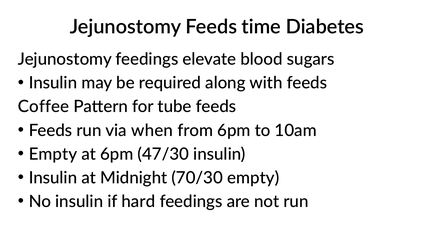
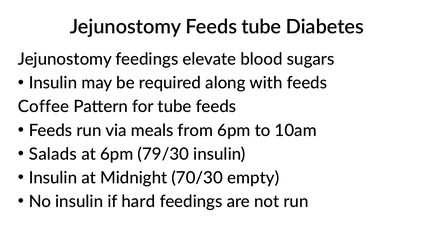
Feeds time: time -> tube (261, 27)
when: when -> meals (152, 130)
Empty: Empty -> Salads (53, 154)
47/30: 47/30 -> 79/30 (163, 154)
